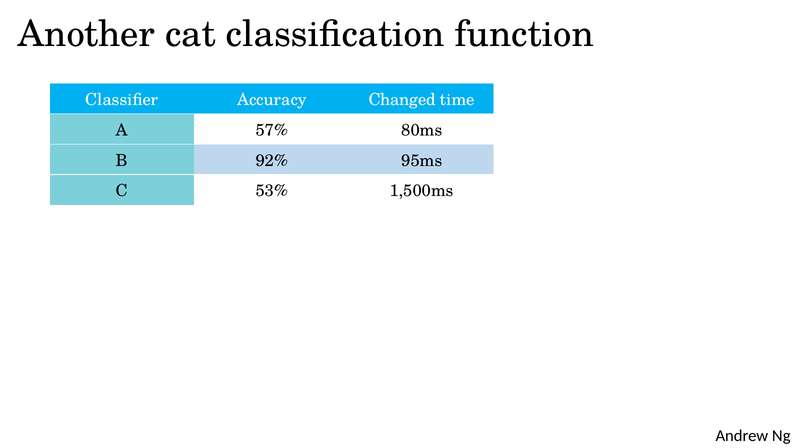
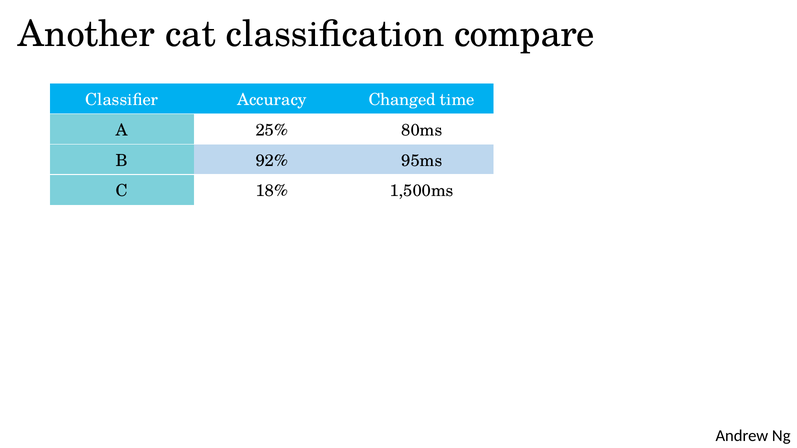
function: function -> compare (524, 34)
57%: 57% -> 25% (272, 130)
53%: 53% -> 18% (272, 191)
